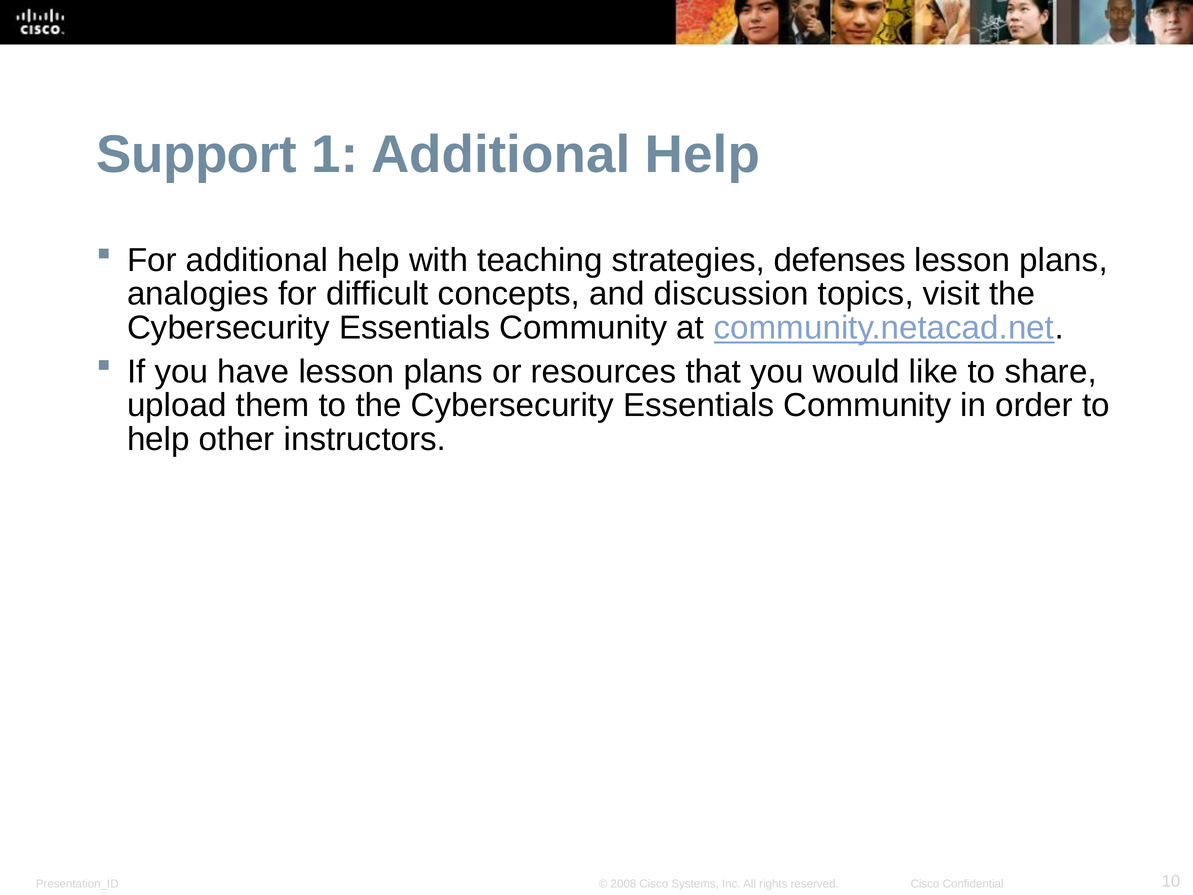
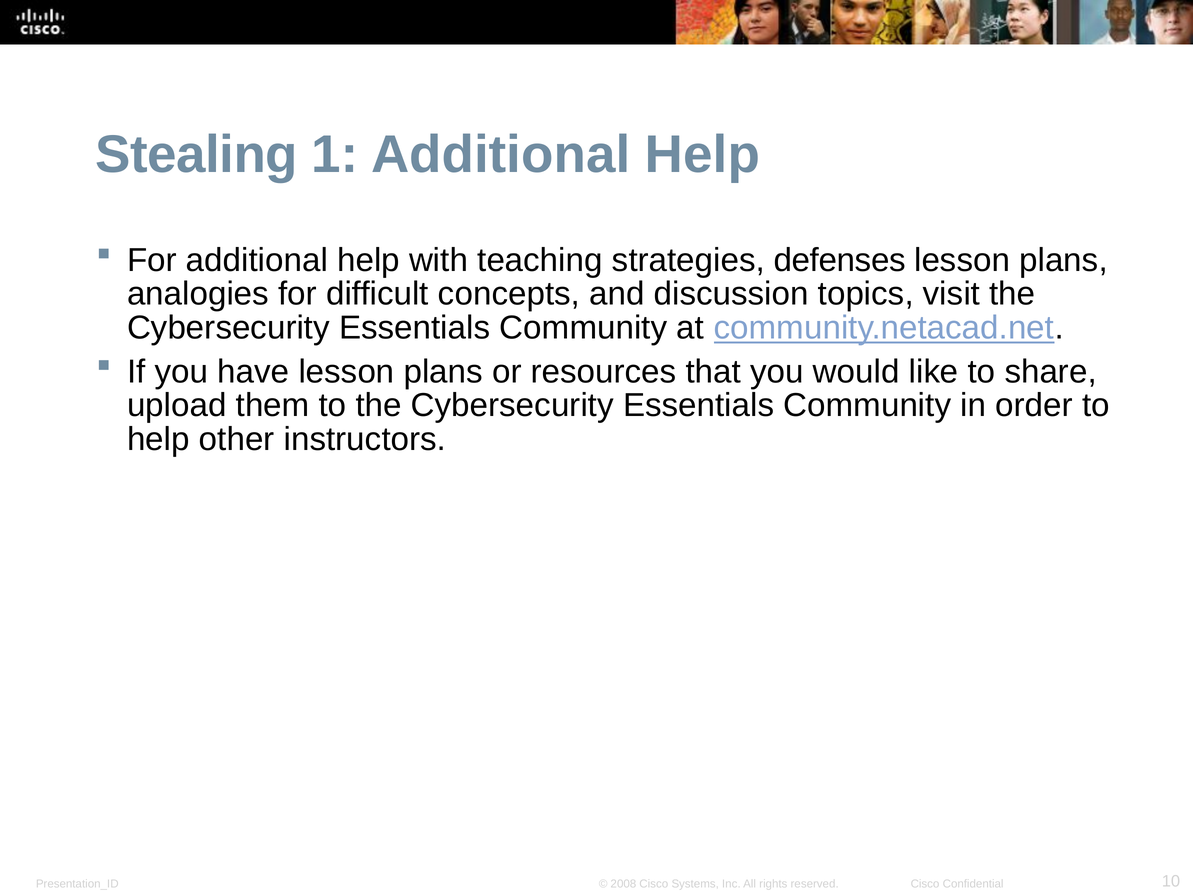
Support: Support -> Stealing (197, 155)
